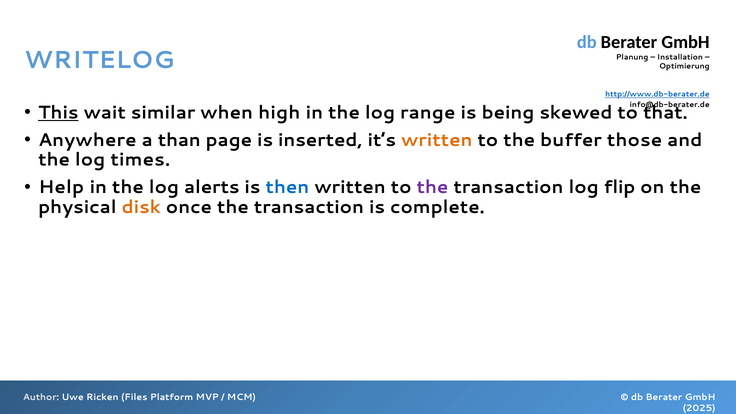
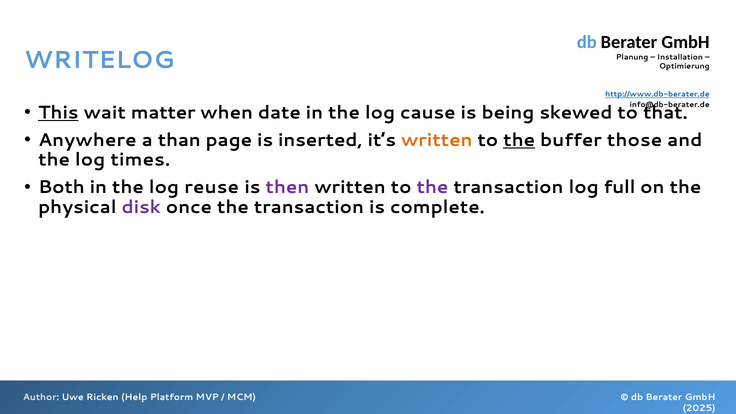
similar: similar -> matter (163, 112)
high: high -> date (279, 112)
range: range -> cause (428, 112)
the underline: none -> present (519, 140)
Help: Help -> Both (61, 187)
alerts: alerts -> reuse (212, 187)
then colour: blue -> purple (287, 187)
flip: flip -> full (620, 187)
disk colour: orange -> purple (141, 207)
Files: Files -> Help (134, 397)
